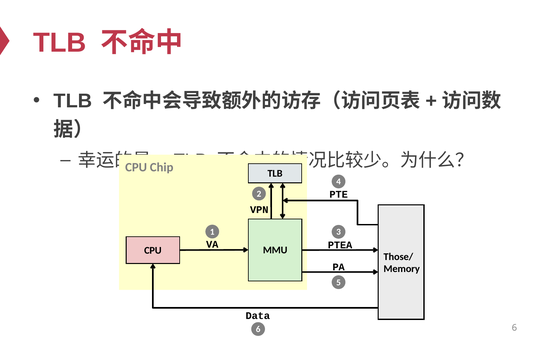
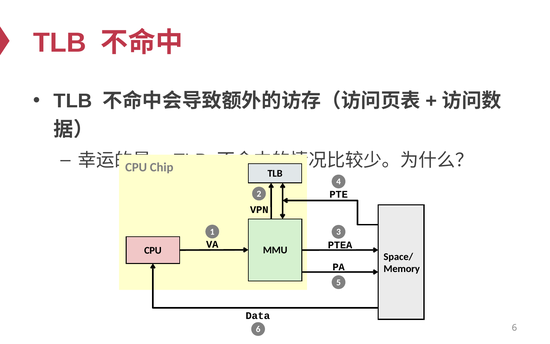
Those/: Those/ -> Space/ (398, 256)
